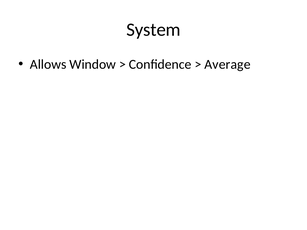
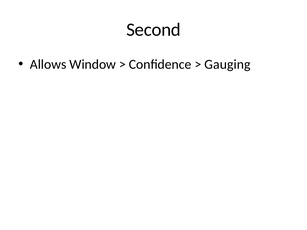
System: System -> Second (154, 30)
Average: Average -> Gauging (228, 64)
